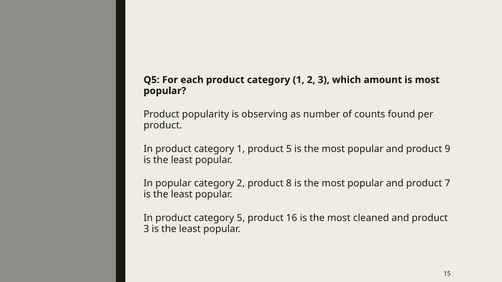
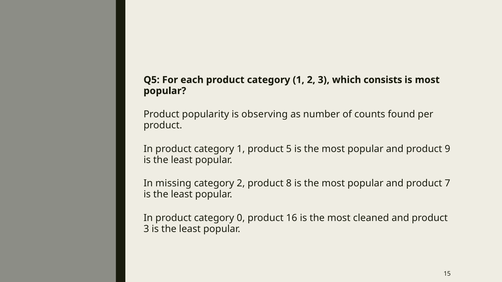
amount: amount -> consists (383, 80)
In popular: popular -> missing (173, 184)
category 5: 5 -> 0 (241, 218)
